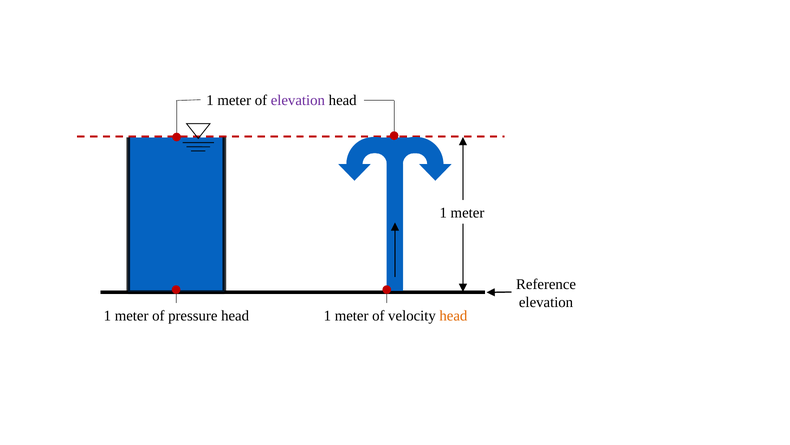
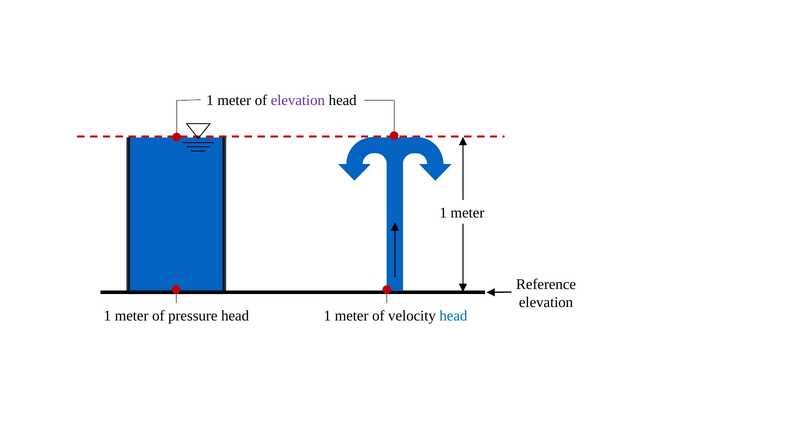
head colour: orange -> blue (453, 315)
